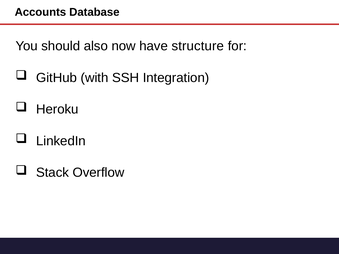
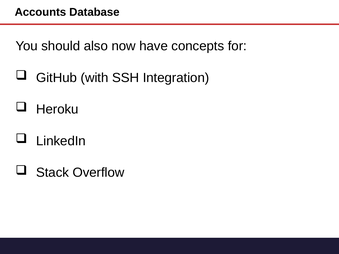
structure: structure -> concepts (198, 46)
